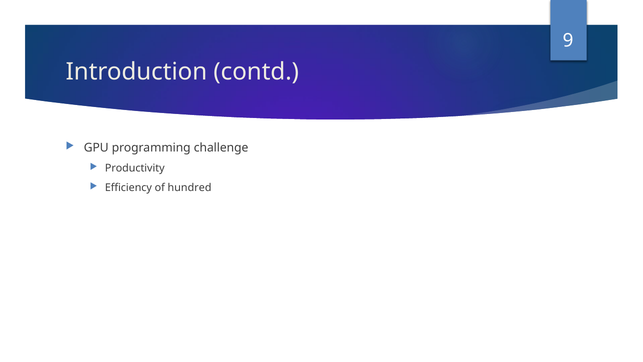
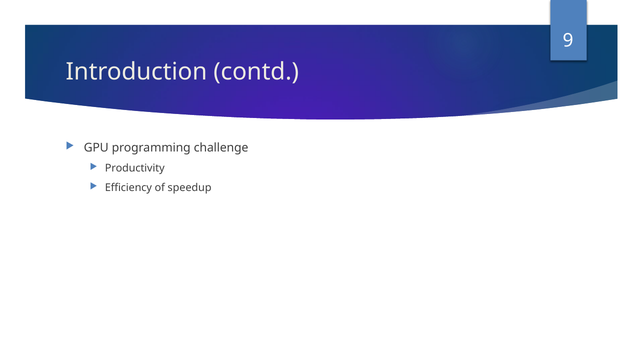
hundred: hundred -> speedup (190, 188)
